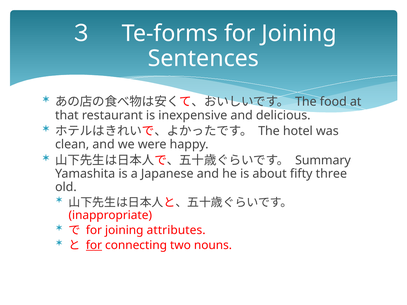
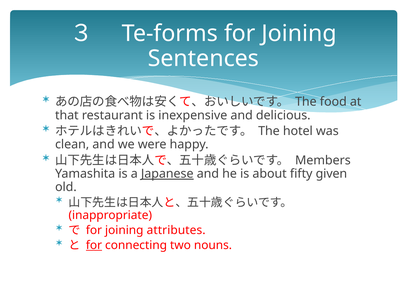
Summary: Summary -> Members (323, 161)
Japanese underline: none -> present (167, 174)
three: three -> given (331, 174)
